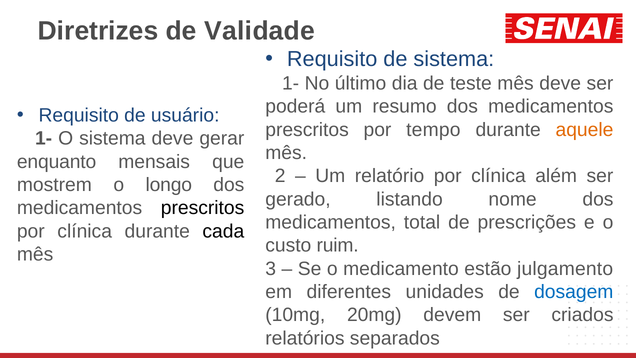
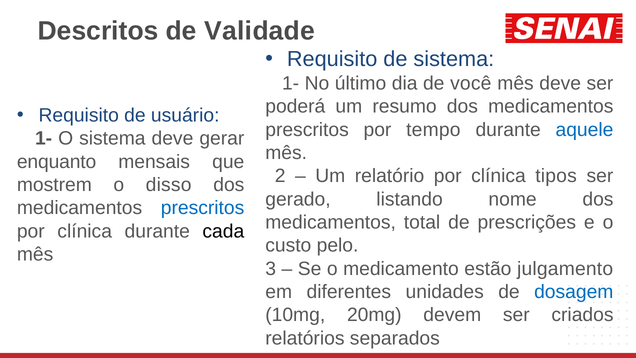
Diretrizes: Diretrizes -> Descritos (98, 31)
teste: teste -> você (471, 83)
aquele colour: orange -> blue (584, 130)
além: além -> tipos (556, 176)
longo: longo -> disso (169, 185)
prescritos colour: black -> blue (203, 208)
ruim: ruim -> pelo (338, 245)
